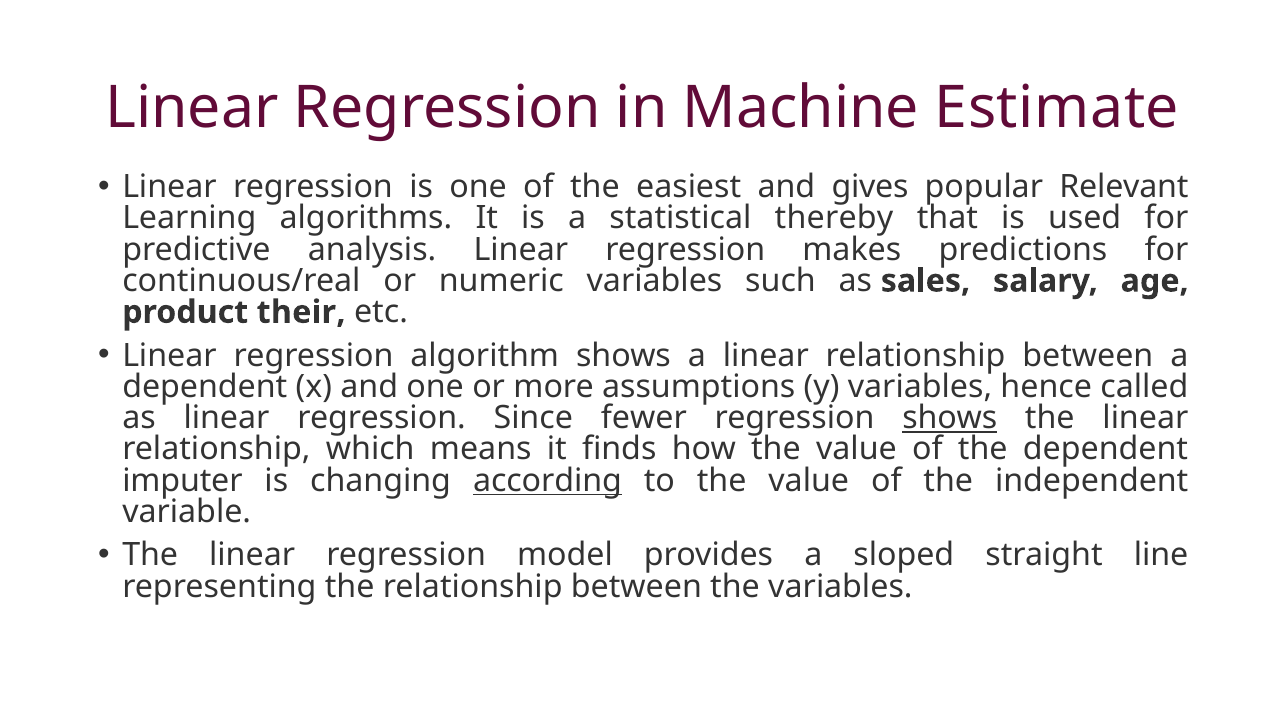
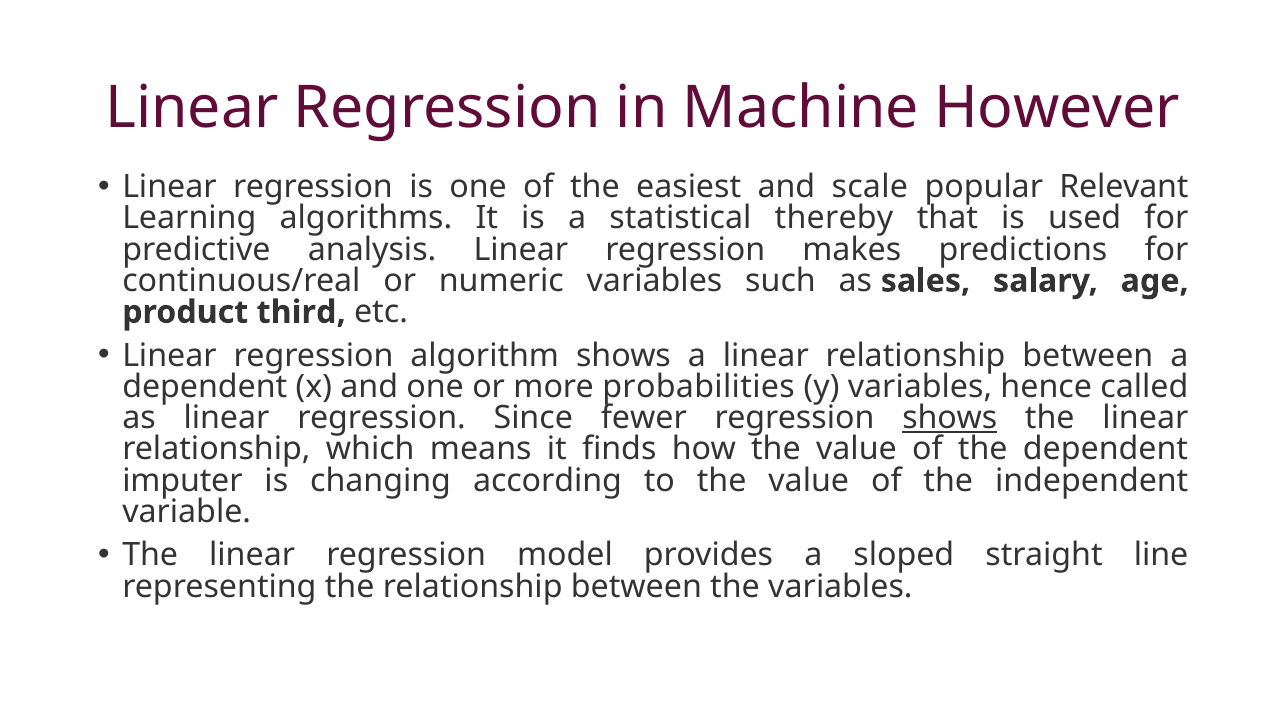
Estimate: Estimate -> However (1057, 108)
gives: gives -> scale (870, 187)
their: their -> third (301, 312)
assumptions: assumptions -> probabilities (699, 387)
according underline: present -> none (547, 481)
